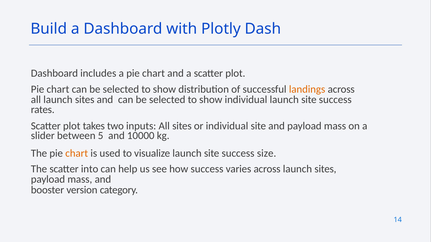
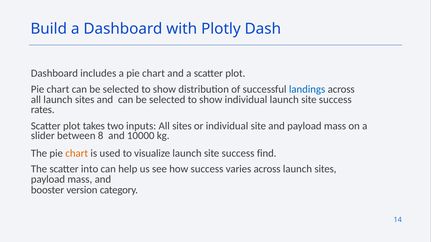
landings colour: orange -> blue (307, 89)
5: 5 -> 8 (101, 136)
size: size -> find (267, 154)
